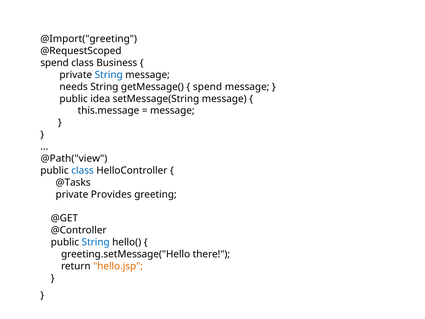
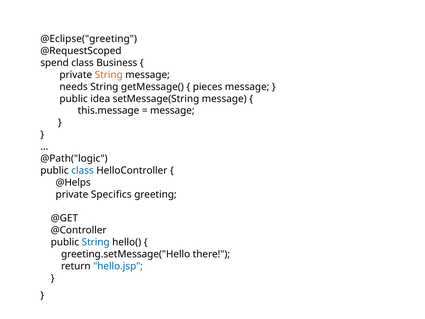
@Import("greeting: @Import("greeting -> @Eclipse("greeting (89, 39)
String colour: blue -> orange (109, 75)
spend: spend -> pieces (208, 87)
@Path("view: @Path("view -> @Path("logic (74, 158)
@Tasks: @Tasks -> @Helps (73, 182)
Provides: Provides -> Specifics (111, 194)
hello.jsp colour: orange -> blue (118, 266)
